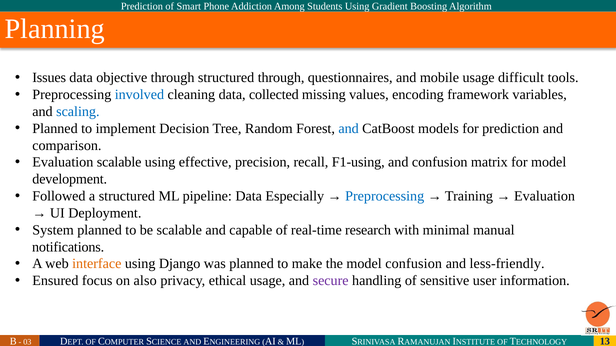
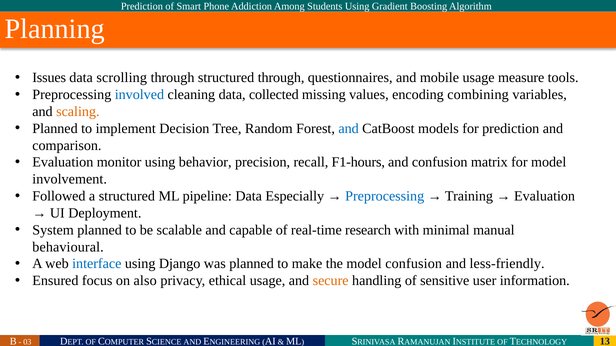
objective: objective -> scrolling (122, 78)
difficult: difficult -> measure (521, 78)
framework: framework -> combining (478, 95)
scaling colour: blue -> orange (78, 112)
Evaluation scalable: scalable -> monitor (119, 163)
effective: effective -> behavior (205, 163)
F1-using: F1-using -> F1-hours (358, 163)
development: development -> involvement (70, 180)
notifications: notifications -> behavioural (68, 247)
interface colour: orange -> blue (97, 264)
secure colour: purple -> orange (331, 281)
